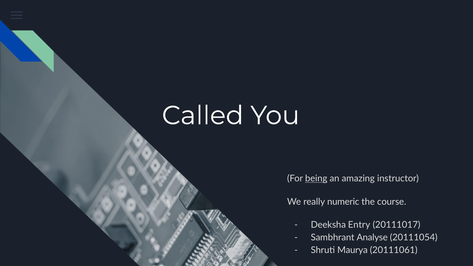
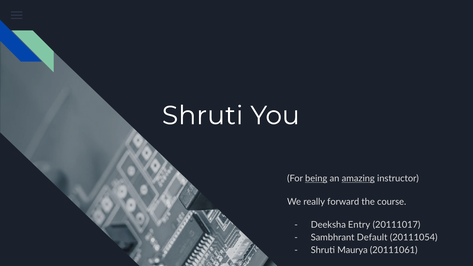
Called: Called -> Shruti (203, 116)
amazing underline: none -> present (358, 179)
numeric: numeric -> forward (343, 202)
Analyse: Analyse -> Default (372, 238)
